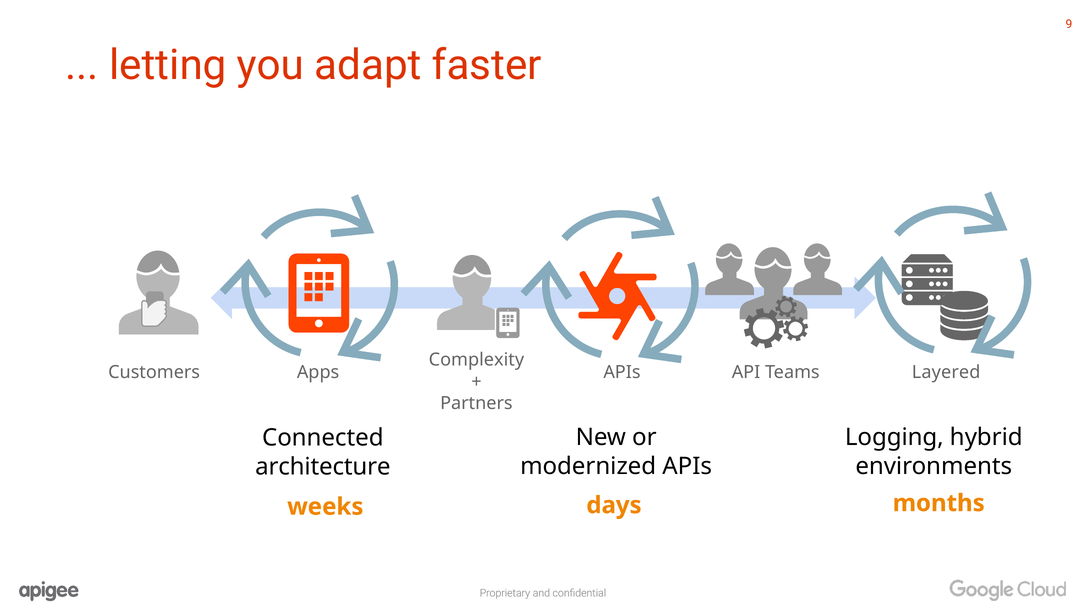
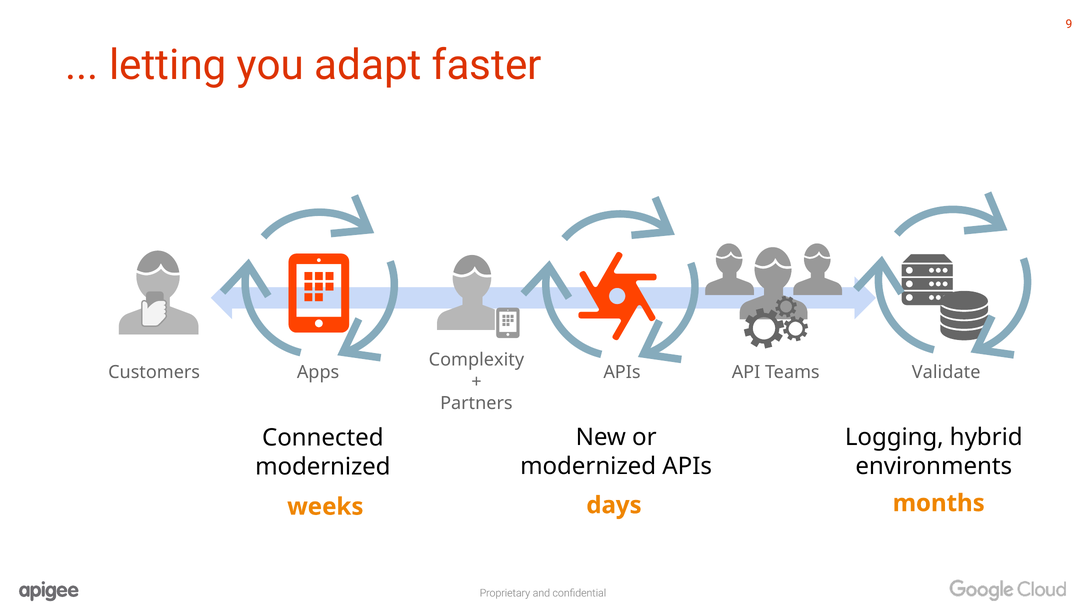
Layered: Layered -> Validate (946, 372)
architecture: architecture -> modernized (323, 467)
